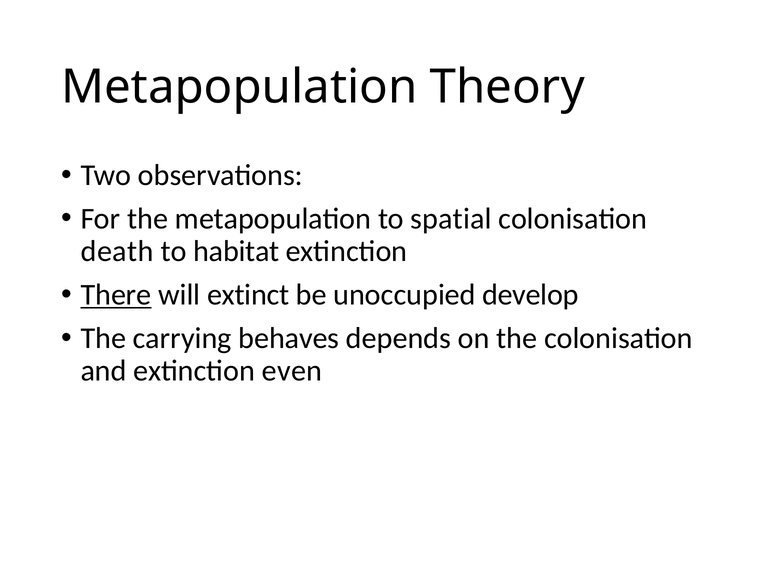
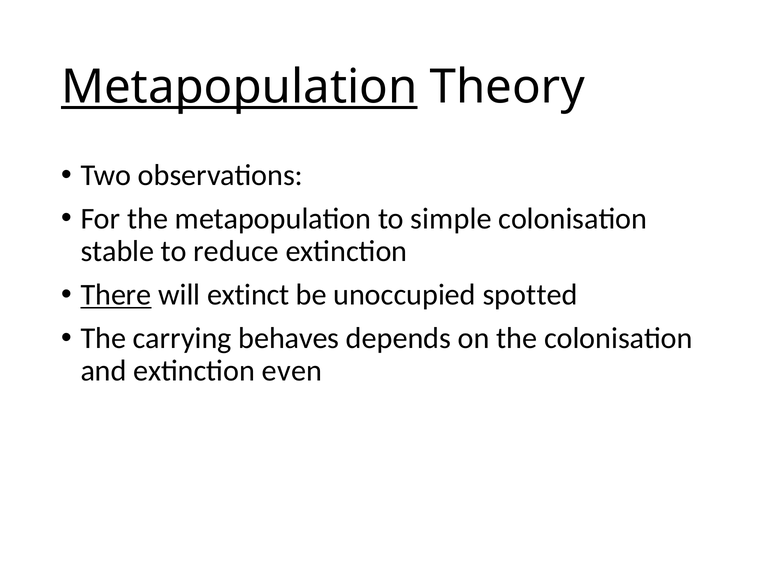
Metapopulation underline: none -> present (239, 87)
spatial: spatial -> simple (451, 219)
death: death -> stable (117, 251)
habitat: habitat -> reduce (236, 251)
develop: develop -> spotted (530, 295)
